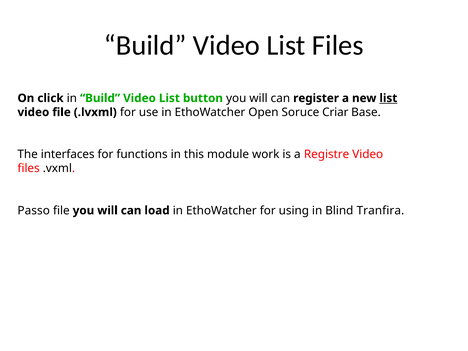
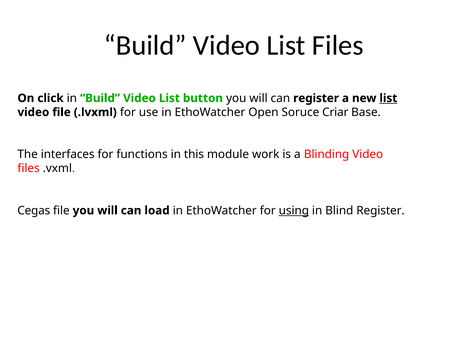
Registre: Registre -> Blinding (327, 154)
Passo: Passo -> Cegas (34, 211)
using underline: none -> present (294, 211)
Blind Tranfira: Tranfira -> Register (381, 211)
